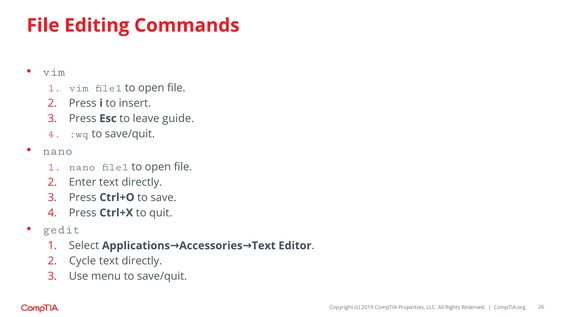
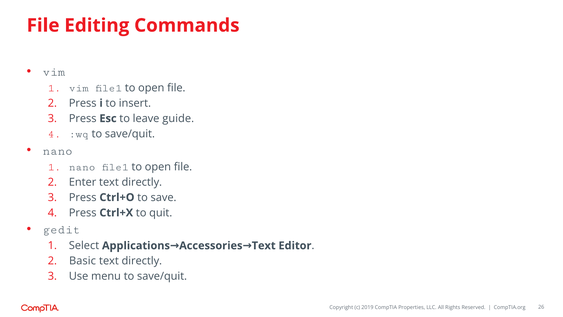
Cycle: Cycle -> Basic (83, 261)
